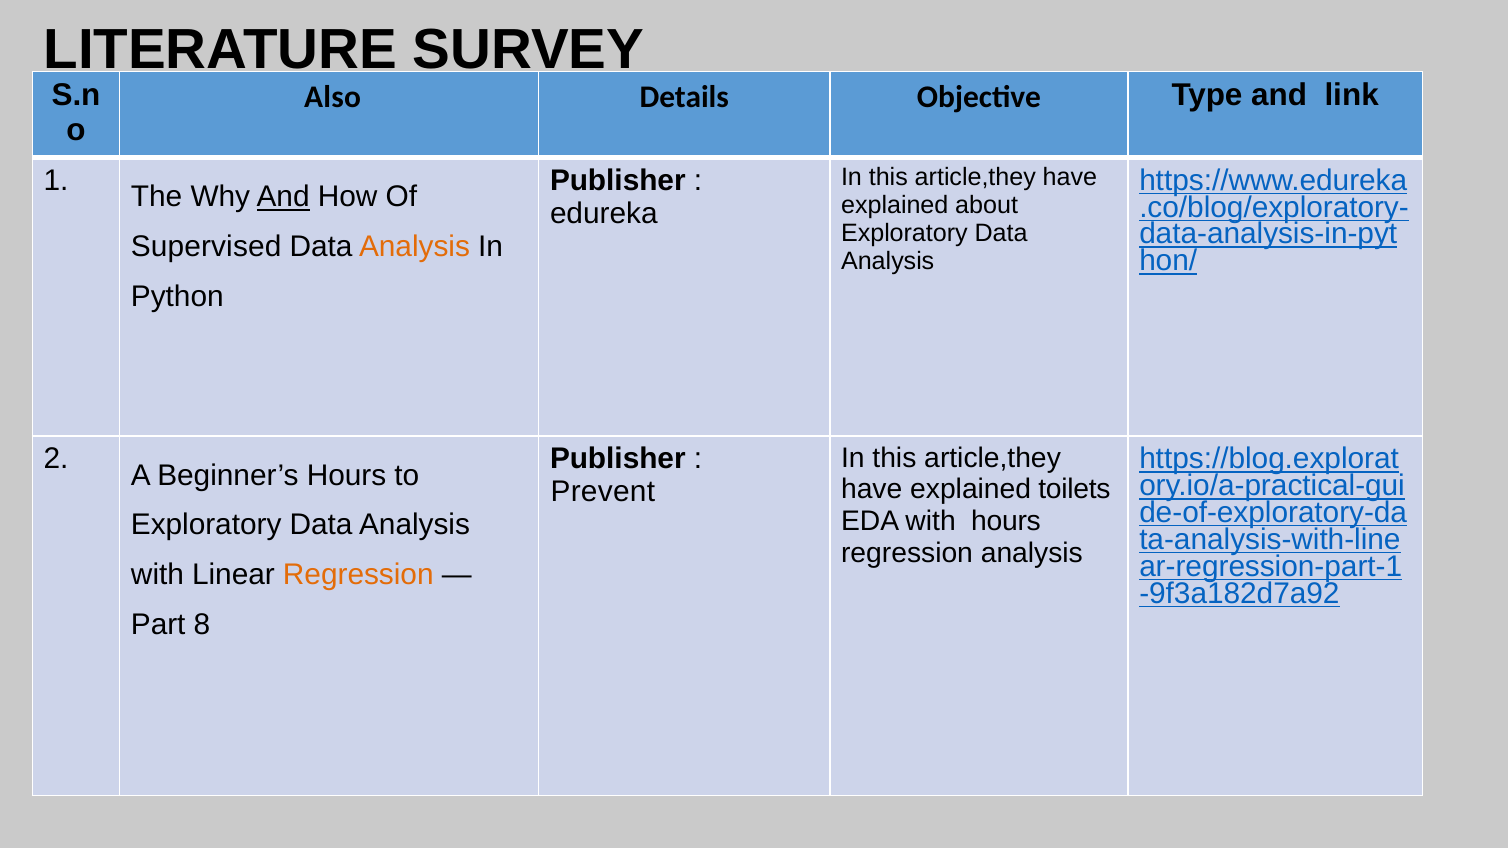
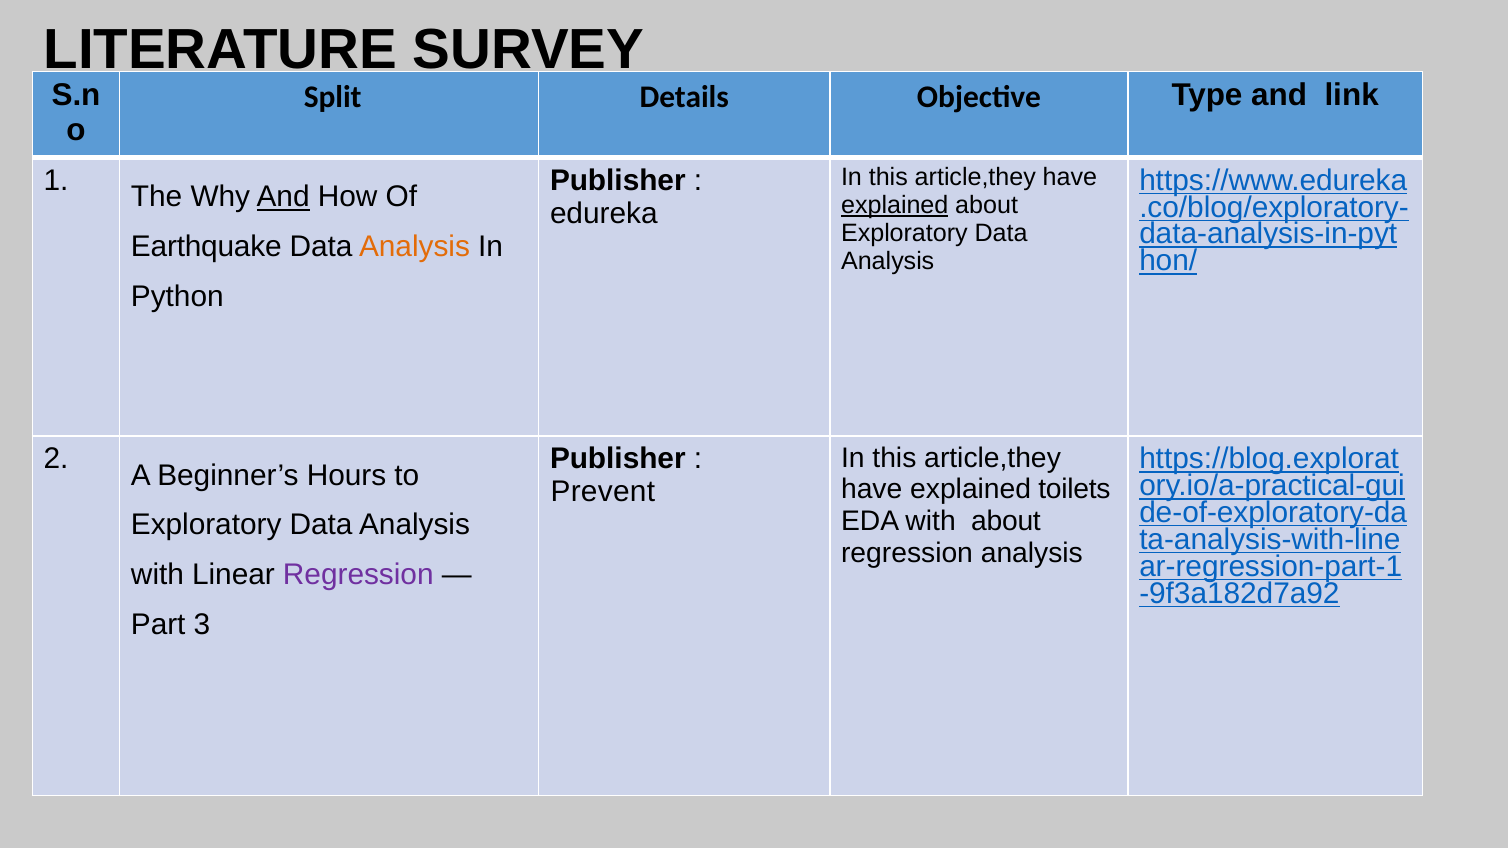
Also: Also -> Split (333, 97)
explained underline: none -> present (895, 205)
Supervised: Supervised -> Earthquake (206, 247)
with hours: hours -> about (1006, 521)
Regression colour: orange -> purple (358, 575)
8: 8 -> 3 (202, 625)
